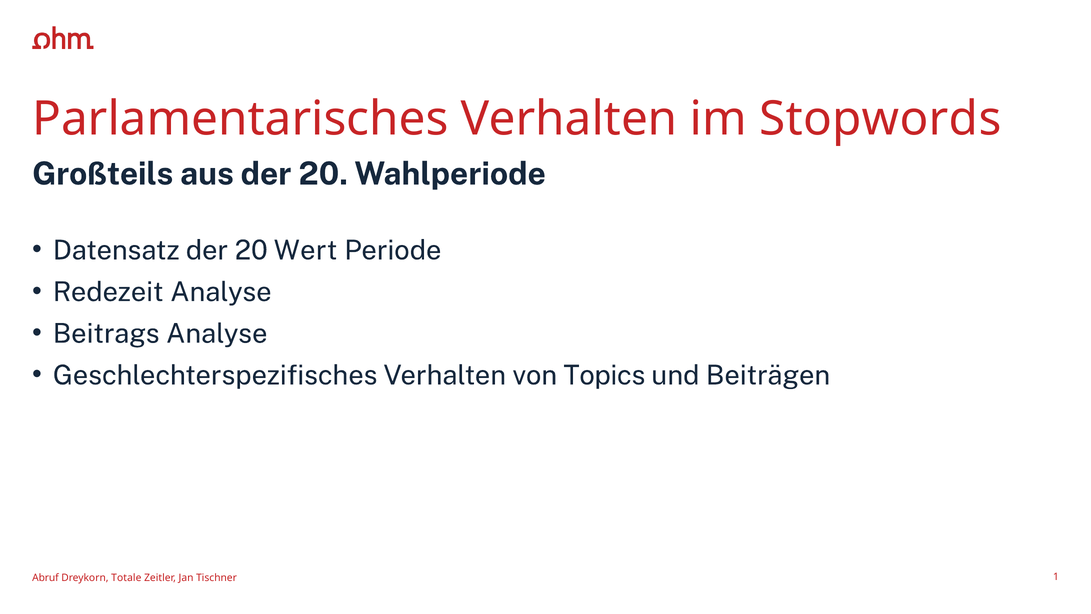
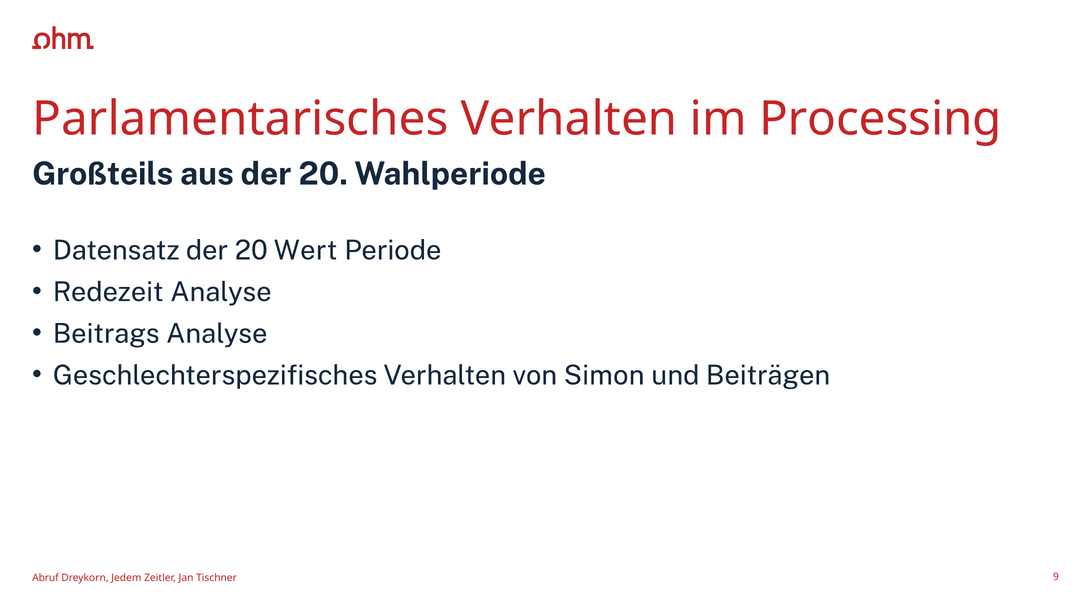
Stopwords: Stopwords -> Processing (881, 119)
Topics: Topics -> Simon (604, 375)
Totale: Totale -> Jedem (126, 578)
1: 1 -> 9 (1056, 576)
